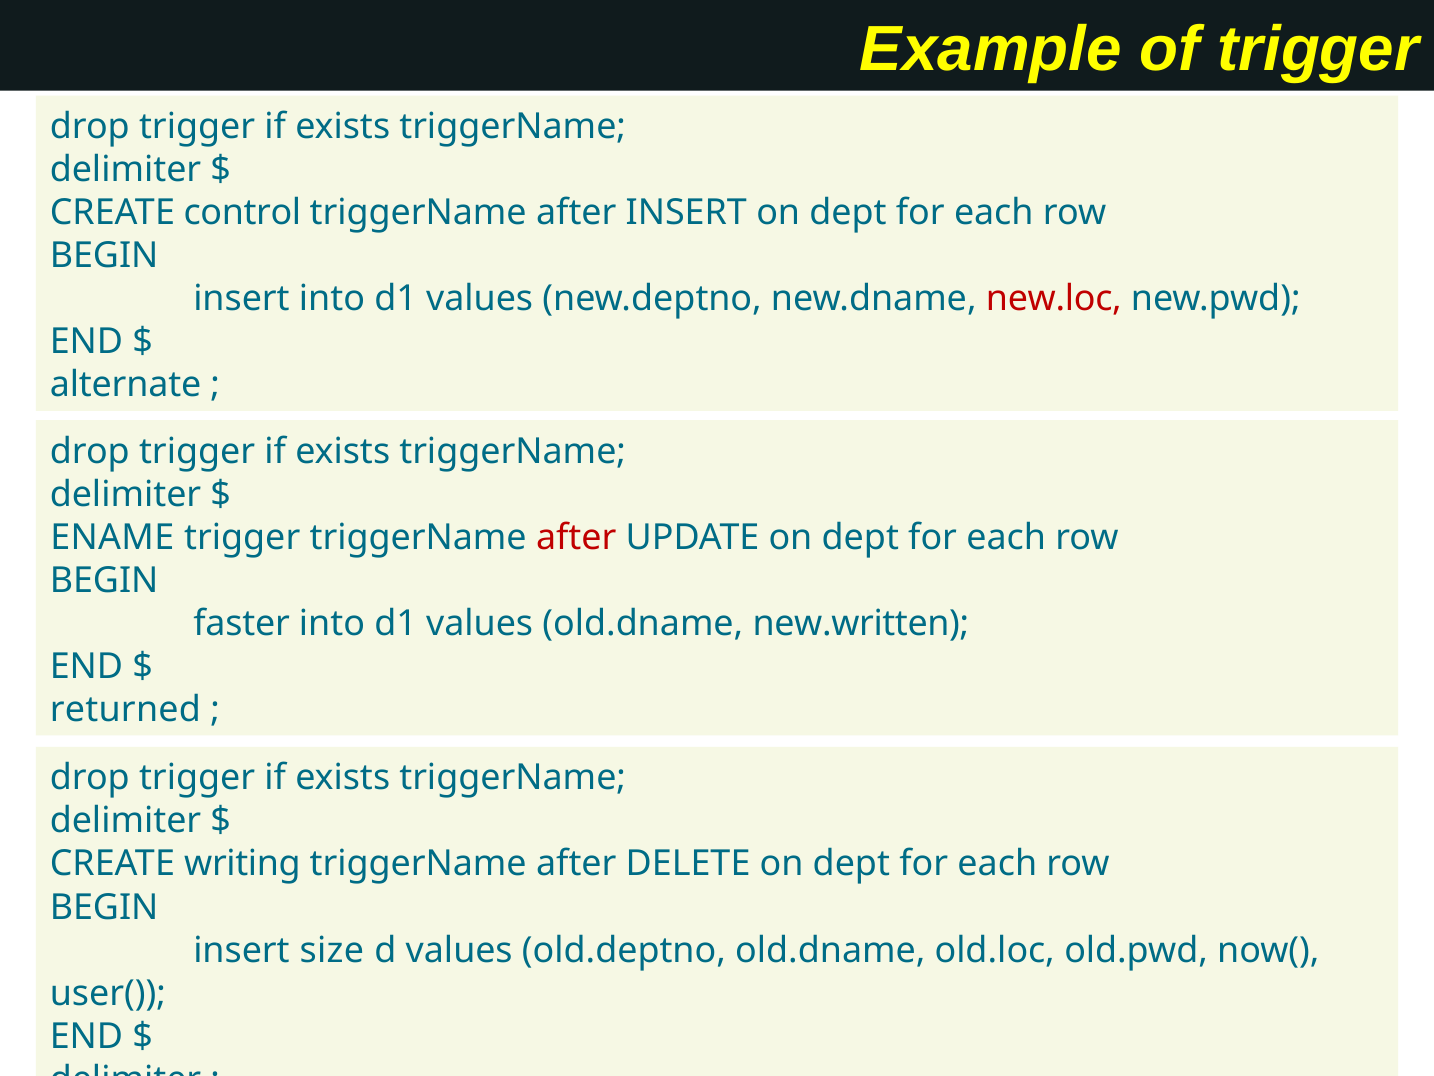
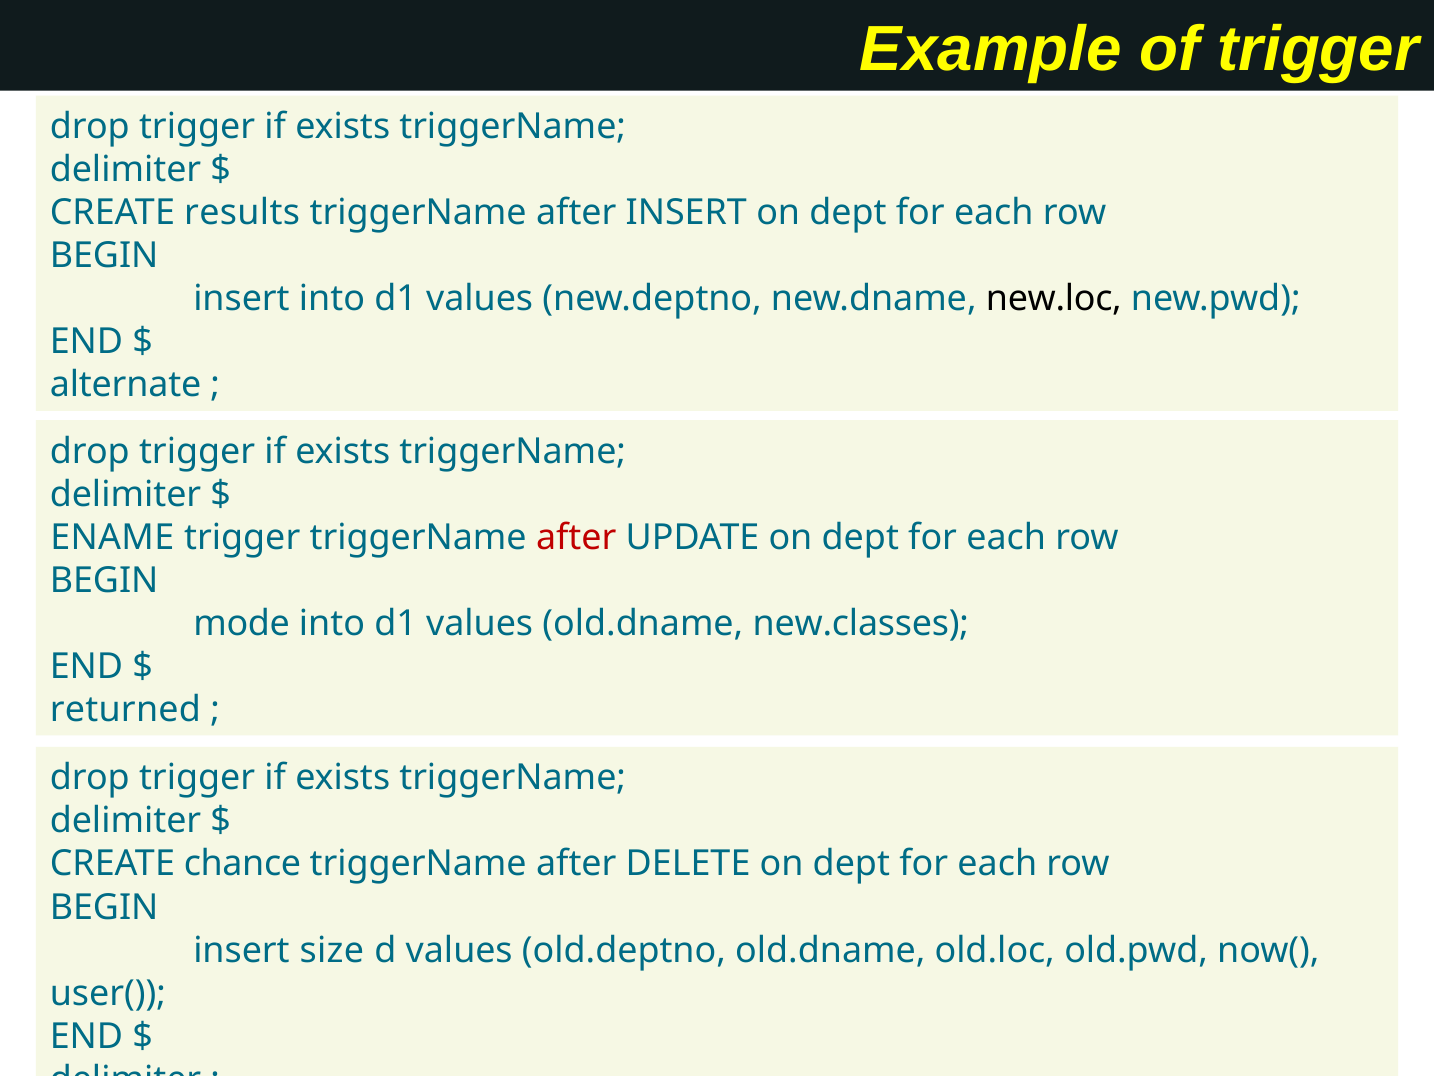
control: control -> results (242, 213)
new.loc colour: red -> black (1054, 299)
faster: faster -> mode (242, 623)
new.written: new.written -> new.classes (861, 623)
writing: writing -> chance (242, 864)
